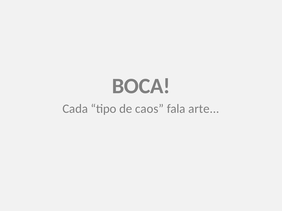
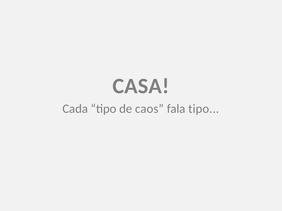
BOCA: BOCA -> CASA (141, 86)
fala arte: arte -> tipo (204, 109)
